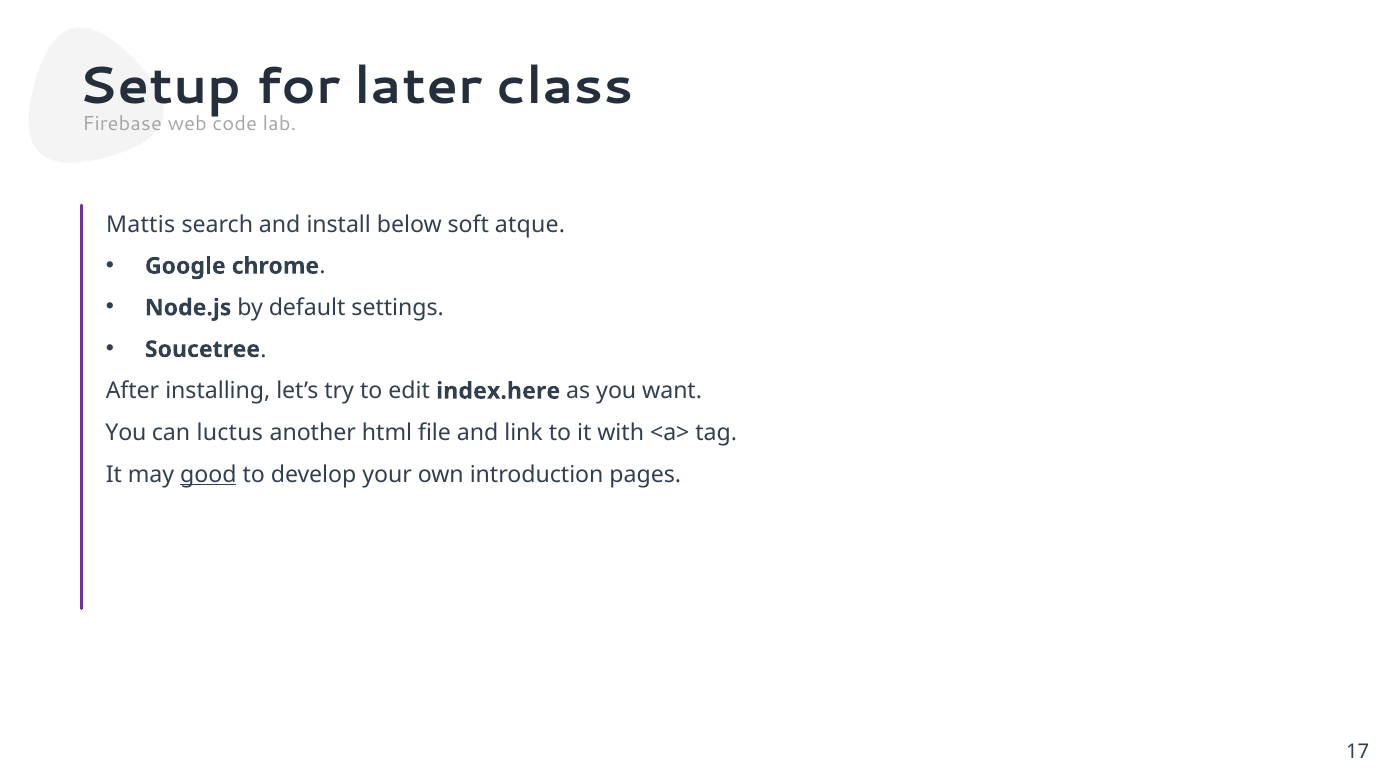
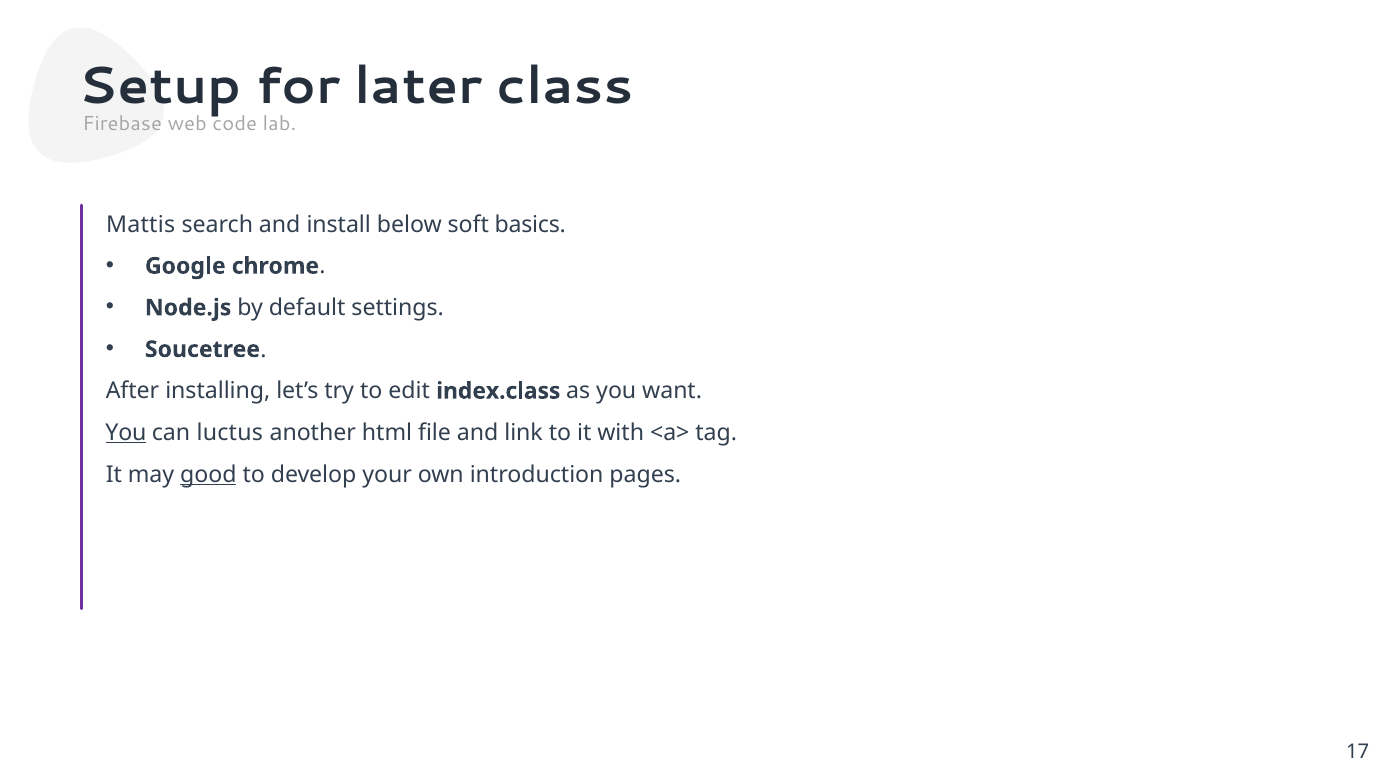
atque: atque -> basics (530, 224)
index.here: index.here -> index.class (498, 391)
You underline: none -> present (126, 433)
